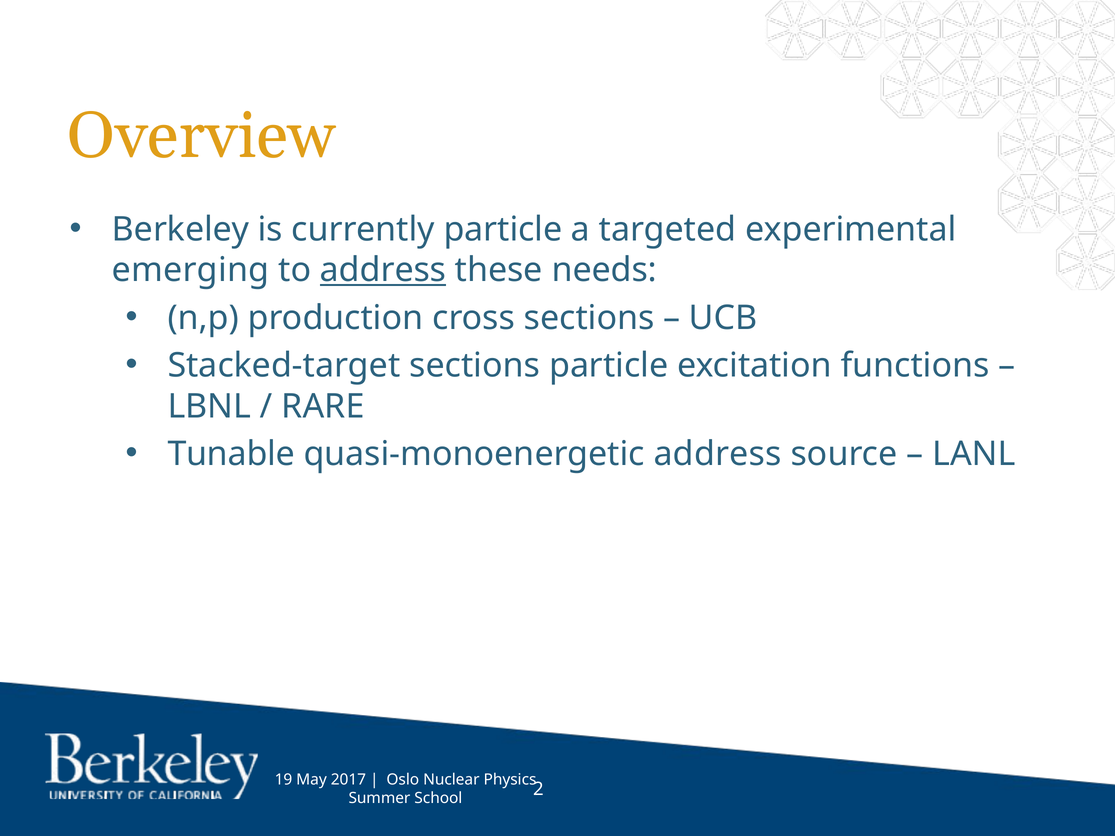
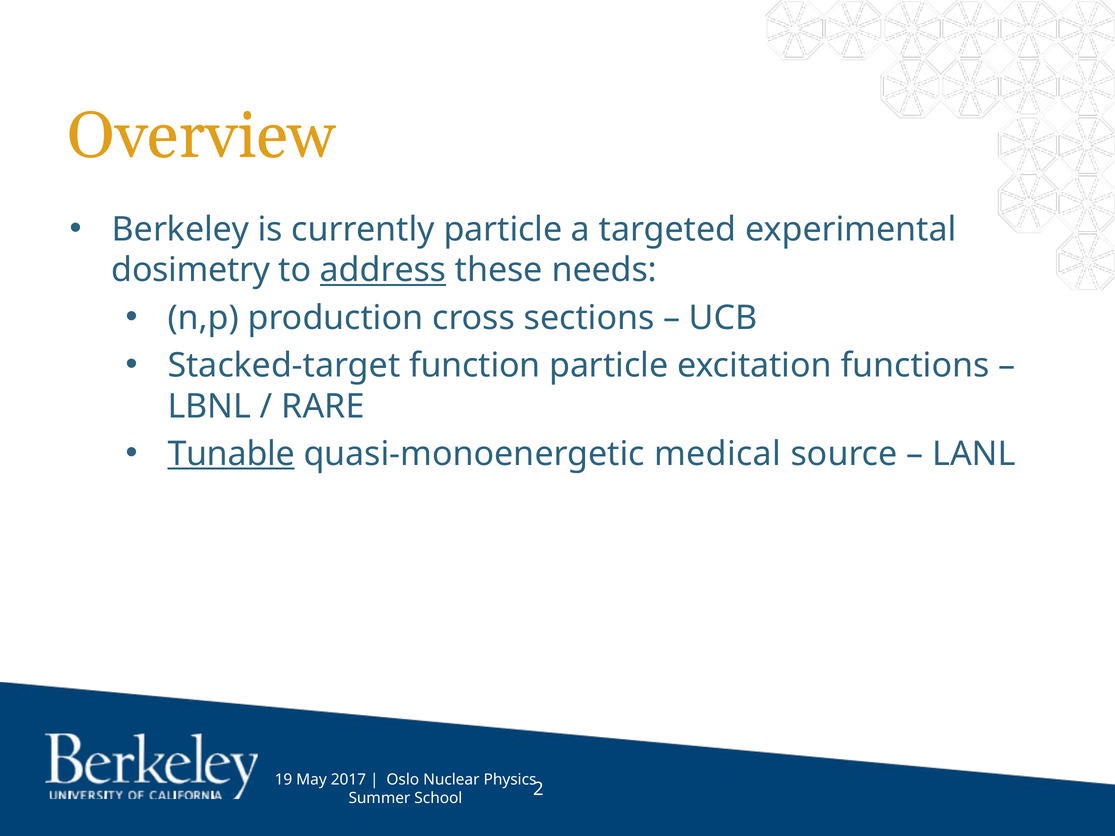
emerging: emerging -> dosimetry (191, 270)
Stacked-target sections: sections -> function (475, 366)
Tunable underline: none -> present (231, 454)
quasi-monoenergetic address: address -> medical (718, 454)
